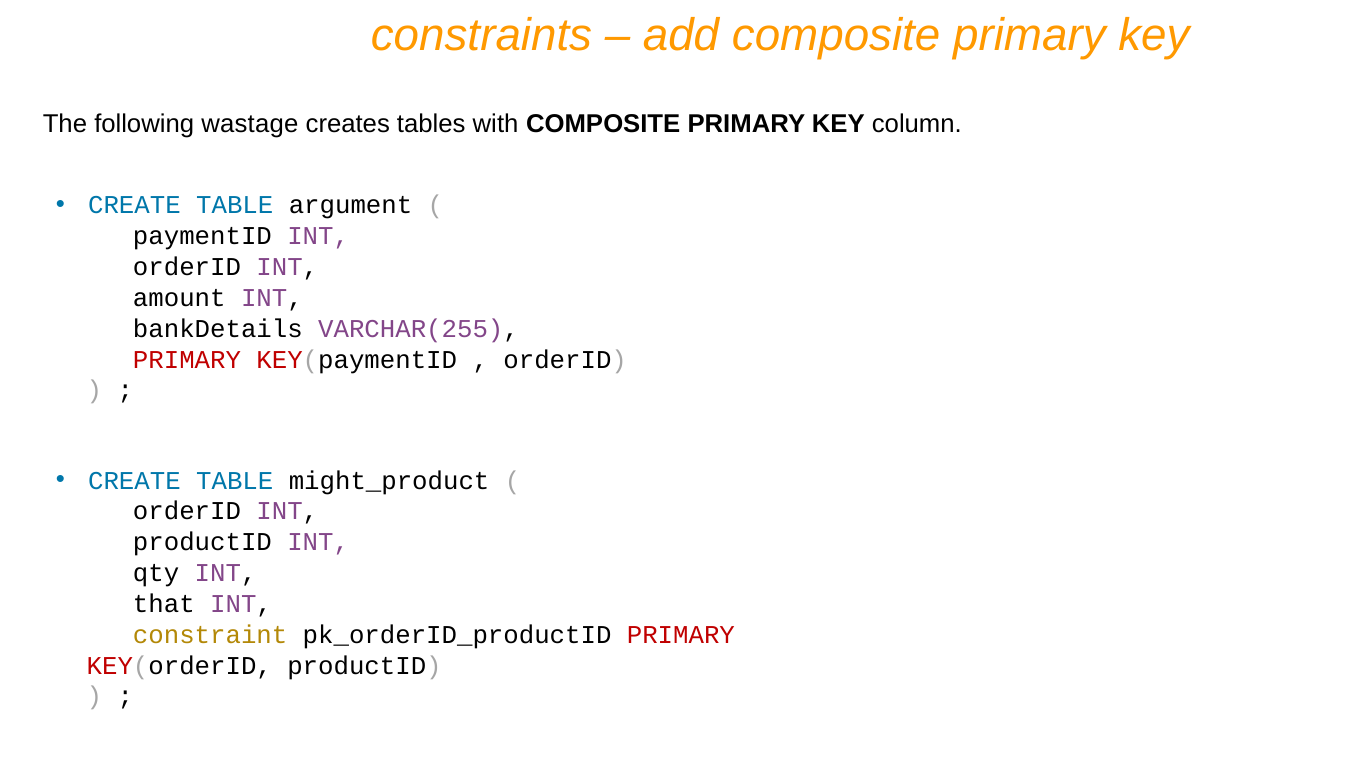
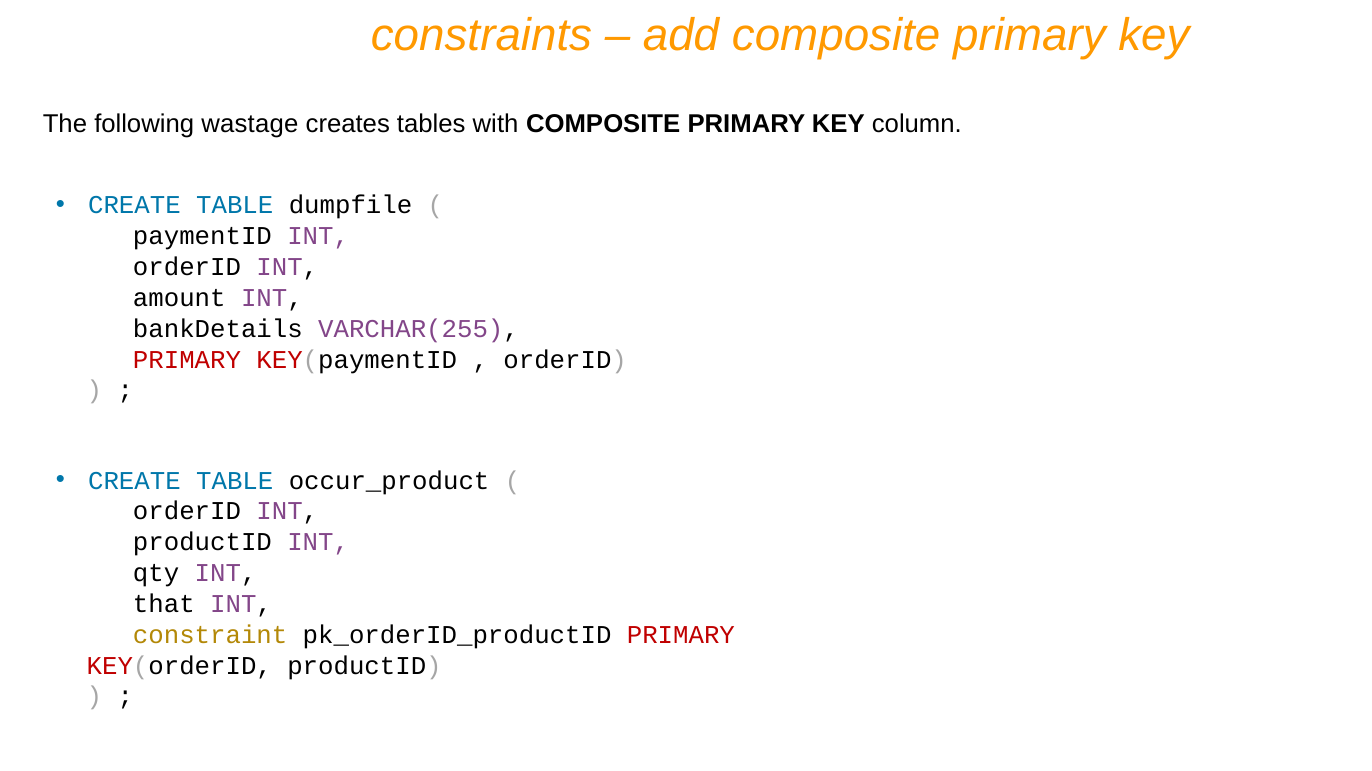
argument: argument -> dumpfile (351, 206)
might_product: might_product -> occur_product (389, 481)
